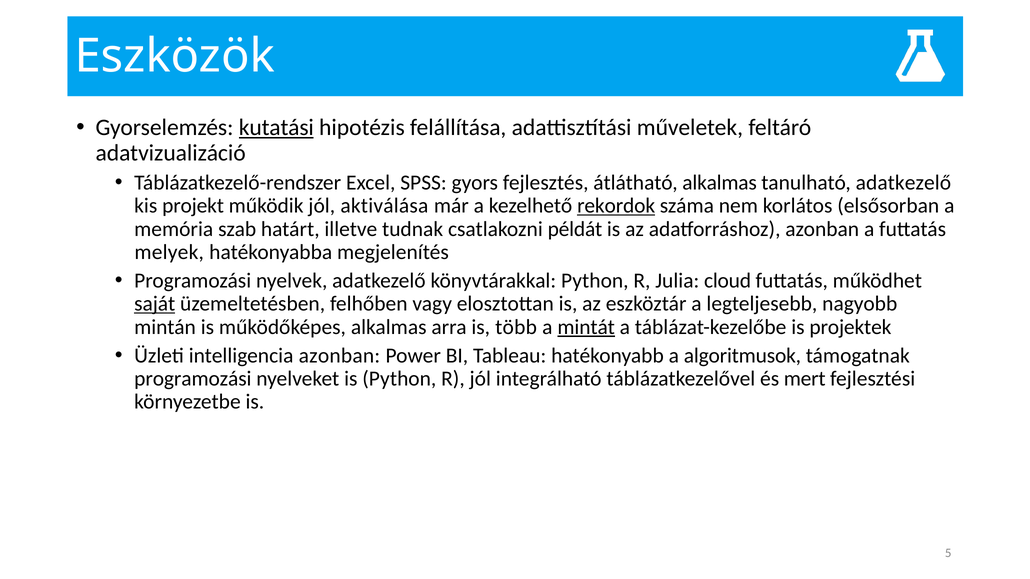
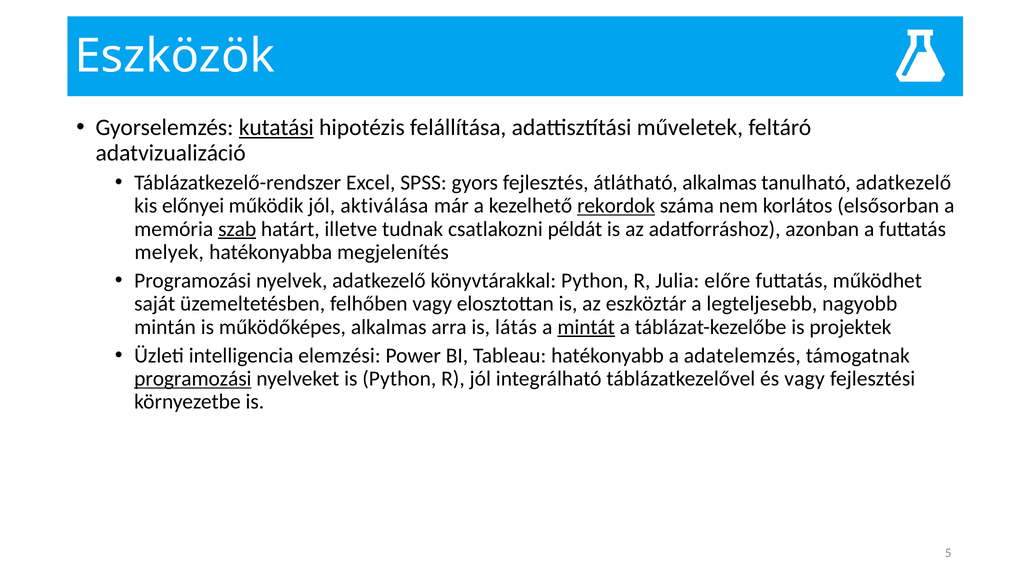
projekt: projekt -> előnyei (193, 206)
szab underline: none -> present (237, 229)
cloud: cloud -> előre (727, 281)
saját underline: present -> none (155, 304)
több: több -> látás (516, 327)
intelligencia azonban: azonban -> elemzési (339, 356)
algoritmusok: algoritmusok -> adatelemzés (742, 356)
programozási underline: none -> present (193, 379)
és mert: mert -> vagy (805, 379)
